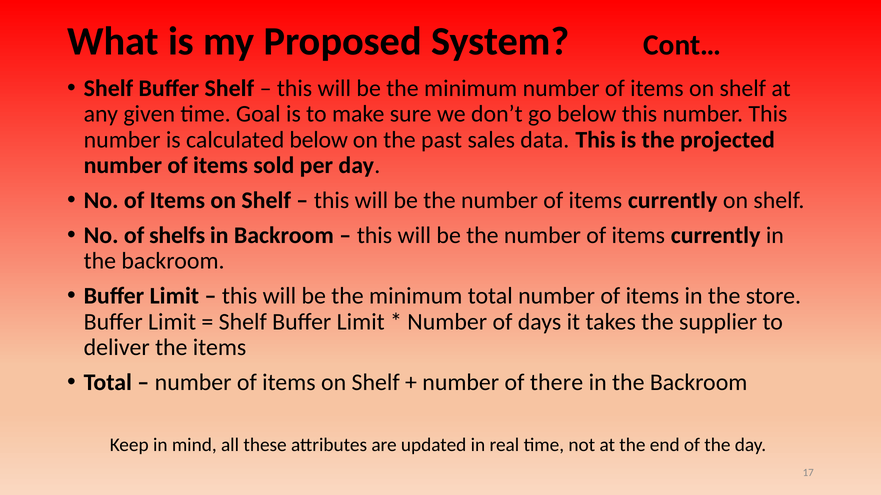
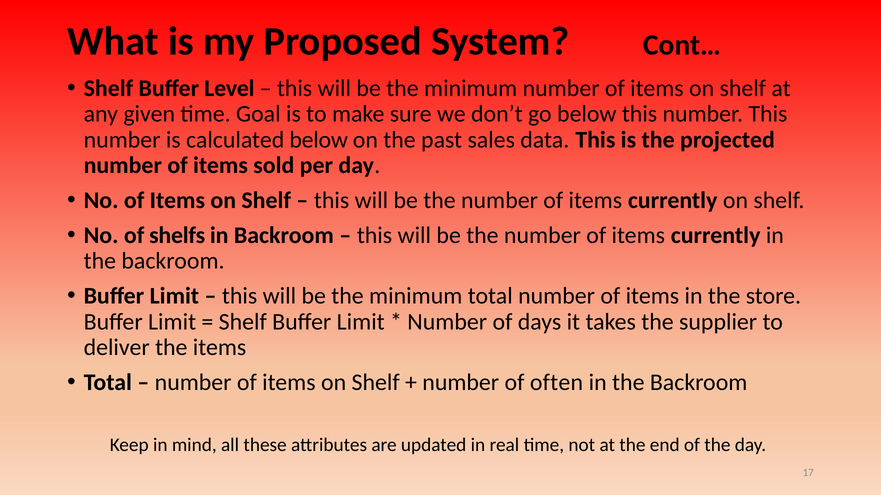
Buffer Shelf: Shelf -> Level (229, 88)
there: there -> often (556, 383)
